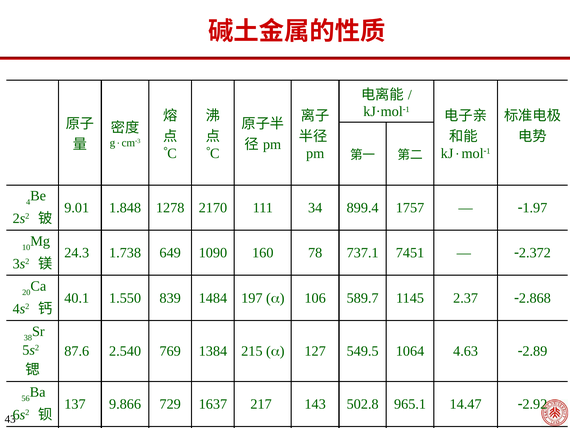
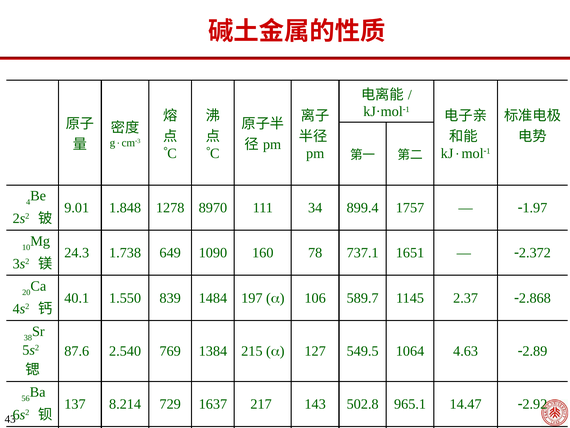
2170: 2170 -> 8970 (213, 207)
7451: 7451 -> 1651 (410, 253)
9.866: 9.866 -> 8.214 (125, 404)
